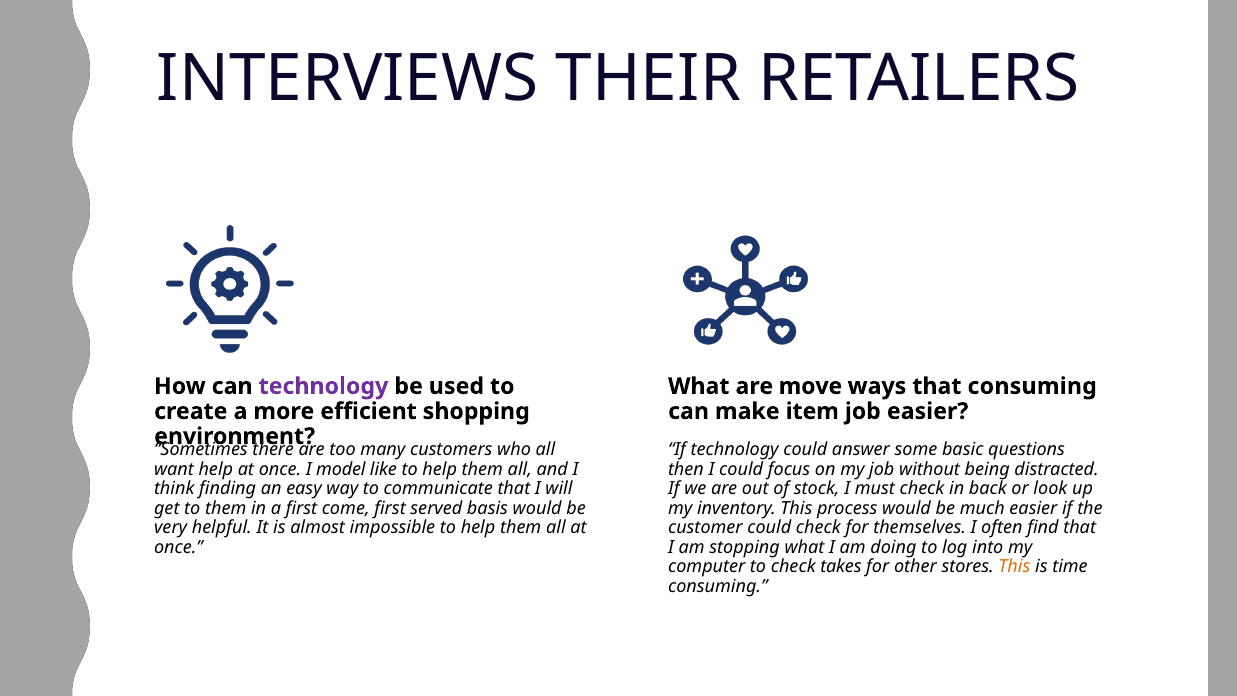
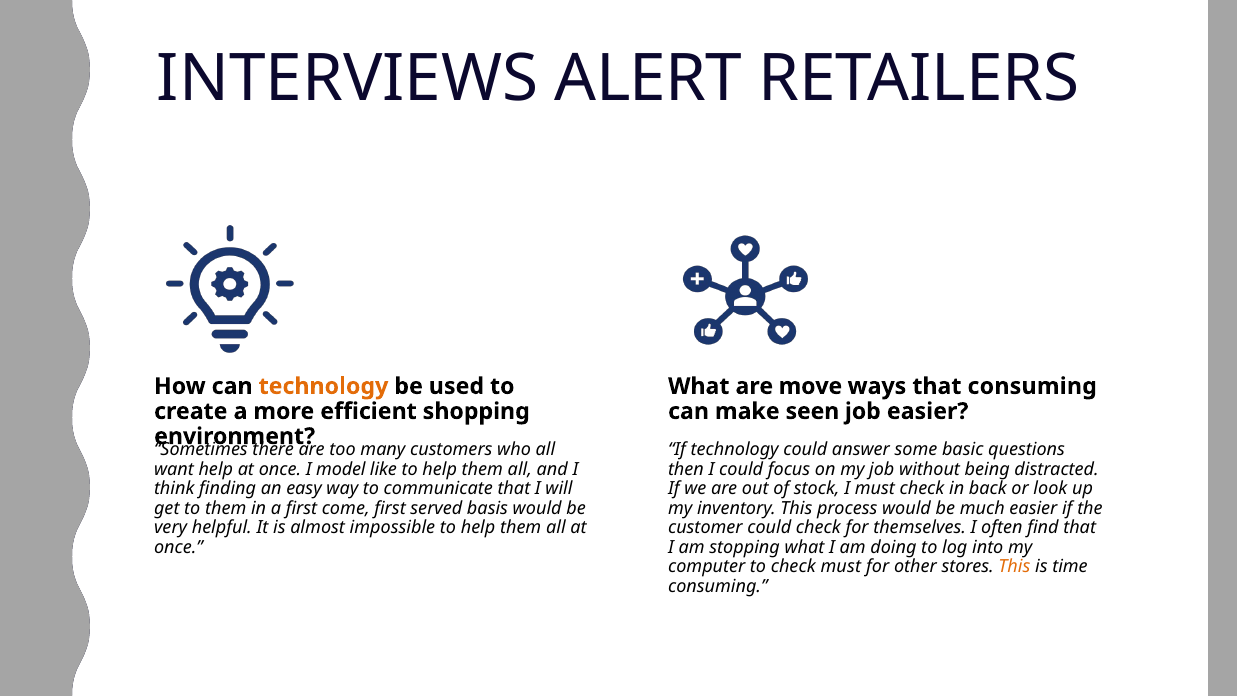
THEIR: THEIR -> ALERT (649, 78)
technology colour: purple -> orange (323, 386)
item: item -> seen (812, 411)
check takes: takes -> must (841, 567)
